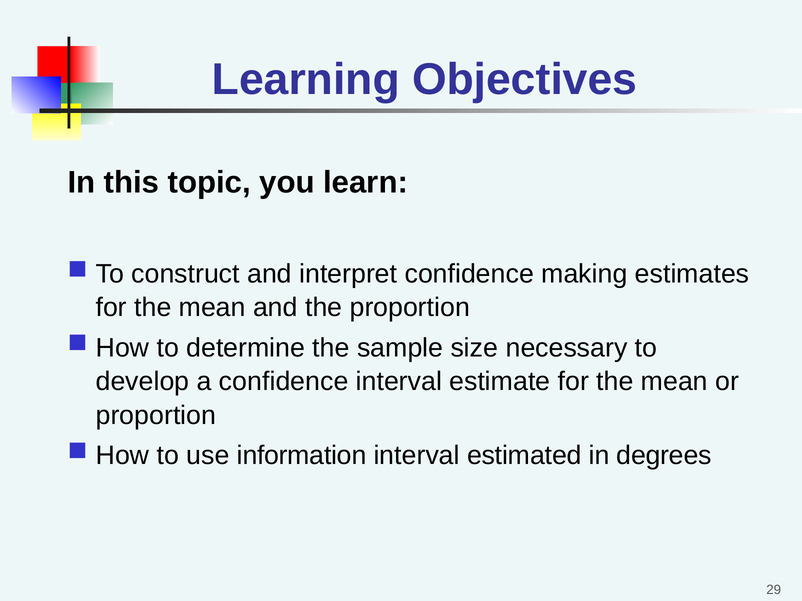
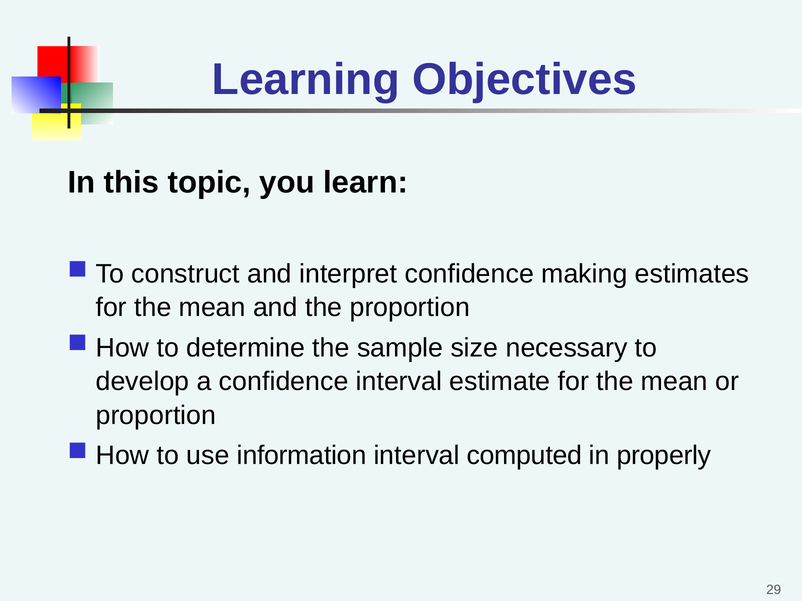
estimated: estimated -> computed (524, 456)
degrees: degrees -> properly (664, 456)
